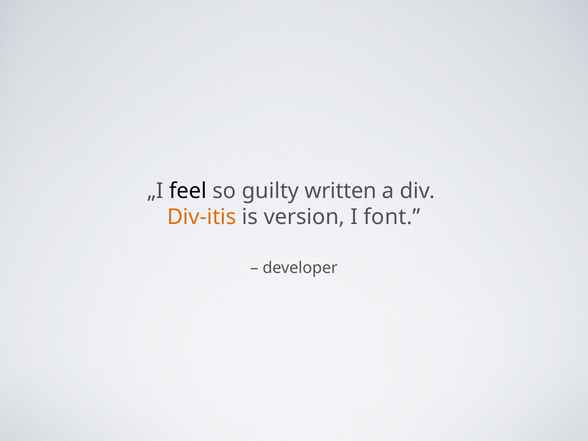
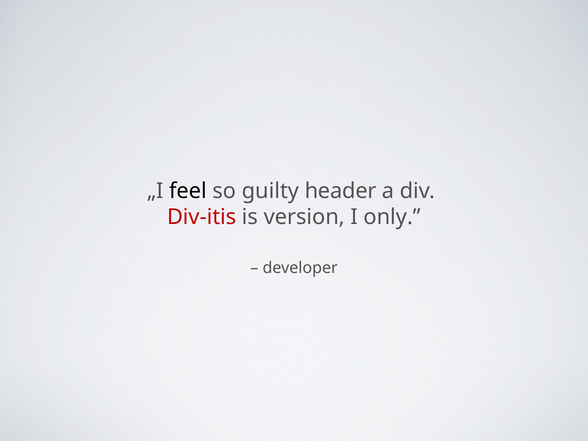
written: written -> header (341, 191)
Div-itis colour: orange -> red (202, 217)
font: font -> only (392, 217)
